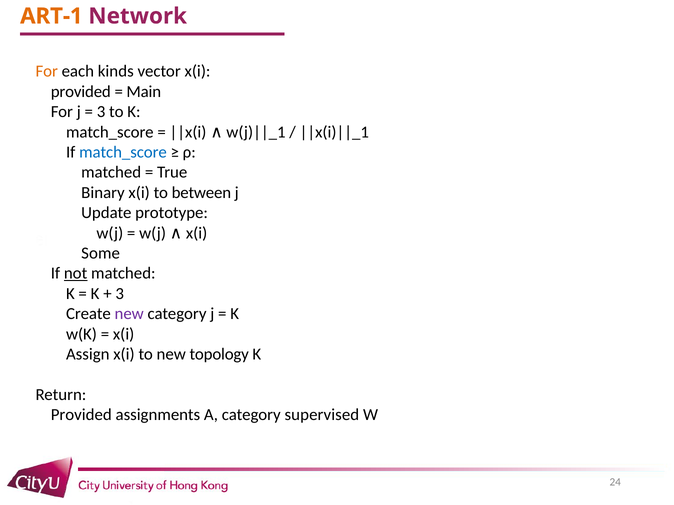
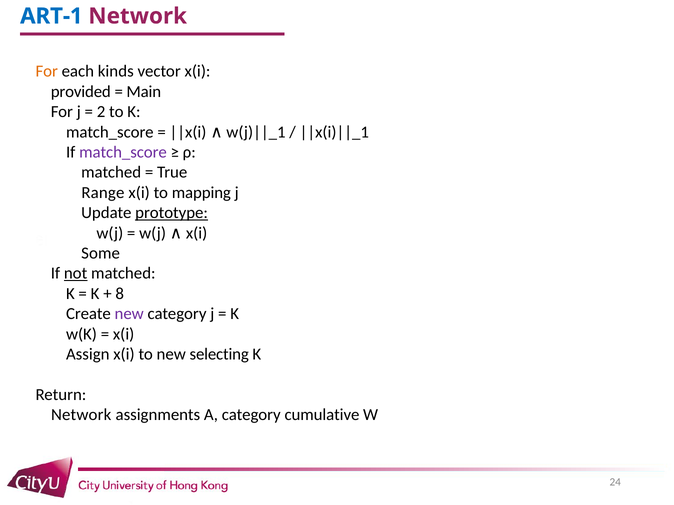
ART-1 colour: orange -> blue (51, 16)
3: 3 -> 2 (101, 112)
match_score colour: blue -> purple (123, 152)
Binary: Binary -> Range (103, 193)
between: between -> mapping (201, 193)
prototype underline: none -> present (172, 213)
3: 3 -> 8 (120, 294)
topology: topology -> selecting (219, 354)
Provided: Provided -> Network (81, 415)
supervised: supervised -> cumulative (322, 415)
